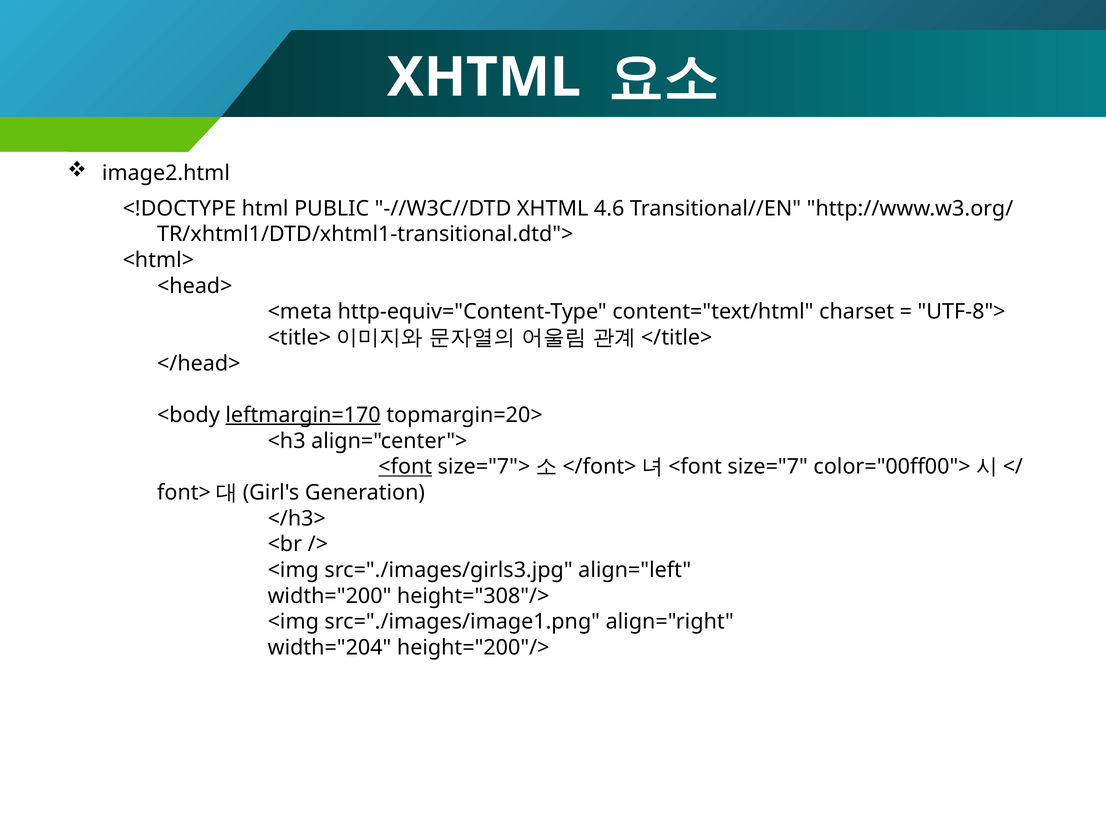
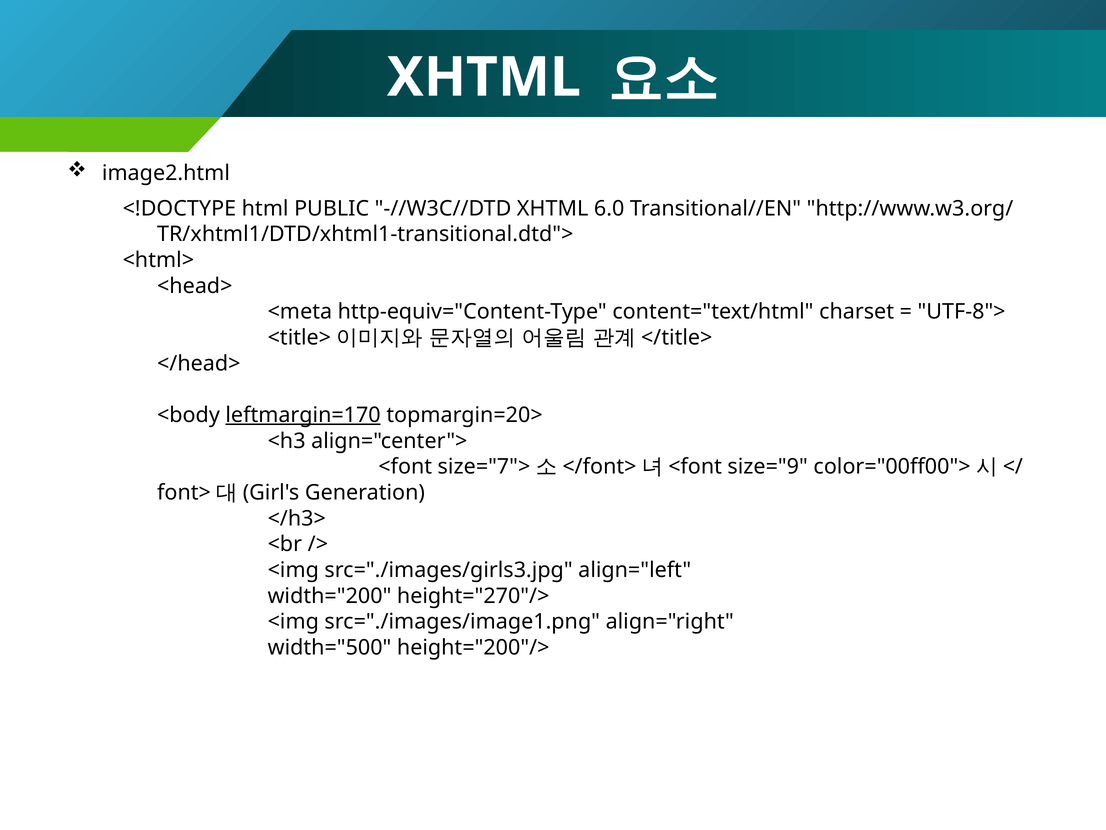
4.6: 4.6 -> 6.0 (609, 208)
<font underline: present -> none (405, 467)
size="7: size="7 -> size="9 (768, 467)
height="308"/>: height="308"/> -> height="270"/> (473, 596)
width="204: width="204 -> width="500 (330, 647)
